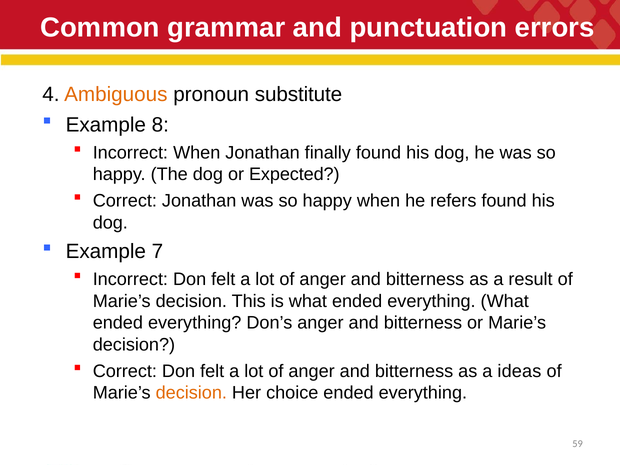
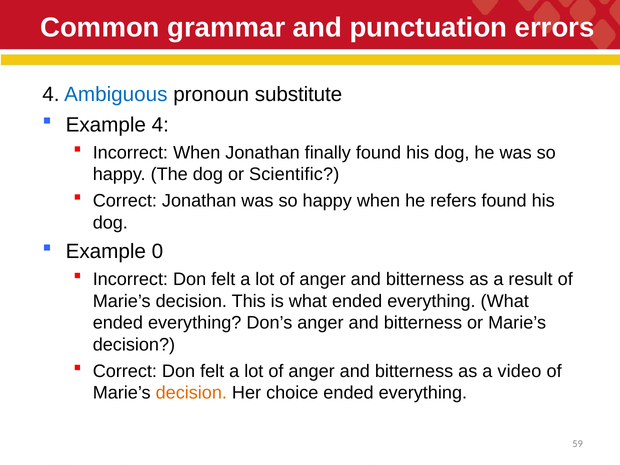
Ambiguous colour: orange -> blue (116, 94)
Example 8: 8 -> 4 (160, 125)
Expected: Expected -> Scientific (294, 174)
7: 7 -> 0 (157, 252)
ideas: ideas -> video (519, 371)
